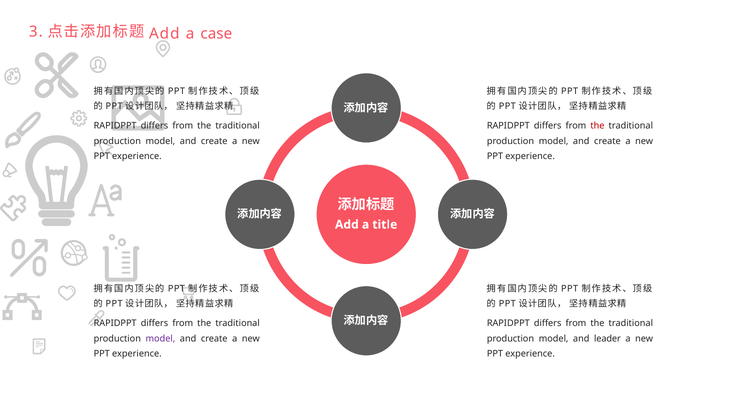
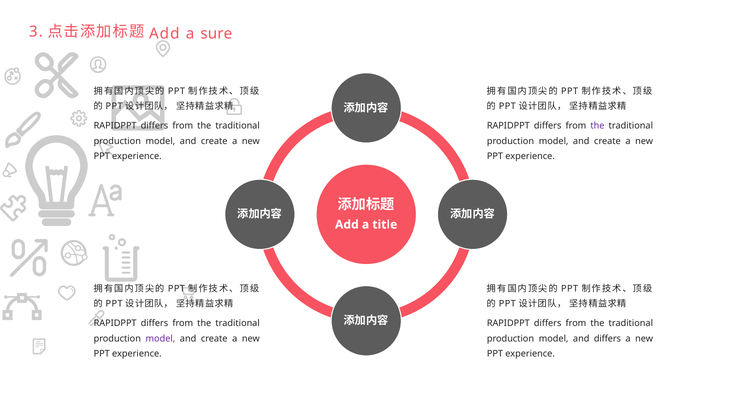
case: case -> sure (216, 34)
the colour: red -> purple (597, 126)
and leader: leader -> differs (607, 338)
